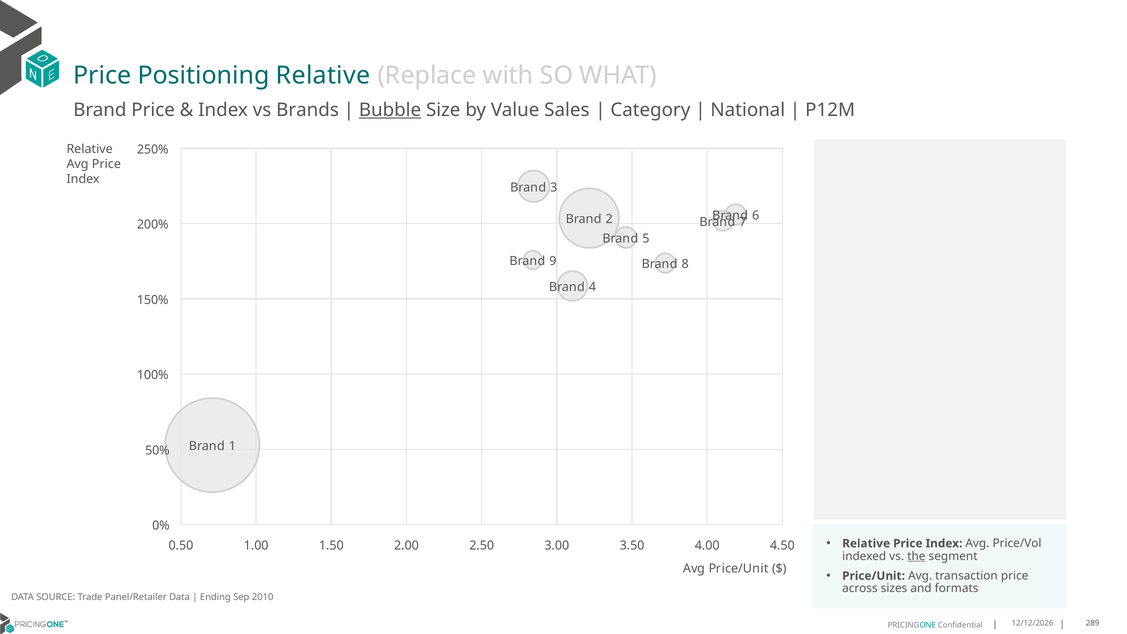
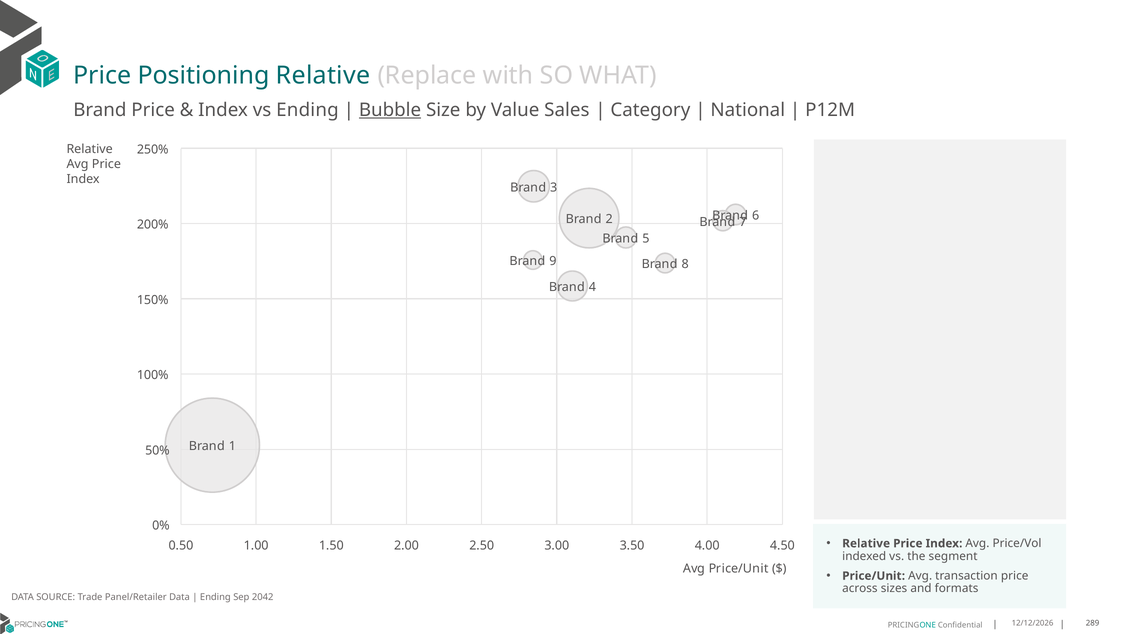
vs Brands: Brands -> Ending (307, 110)
the underline: present -> none (916, 556)
2010: 2010 -> 2042 (263, 597)
